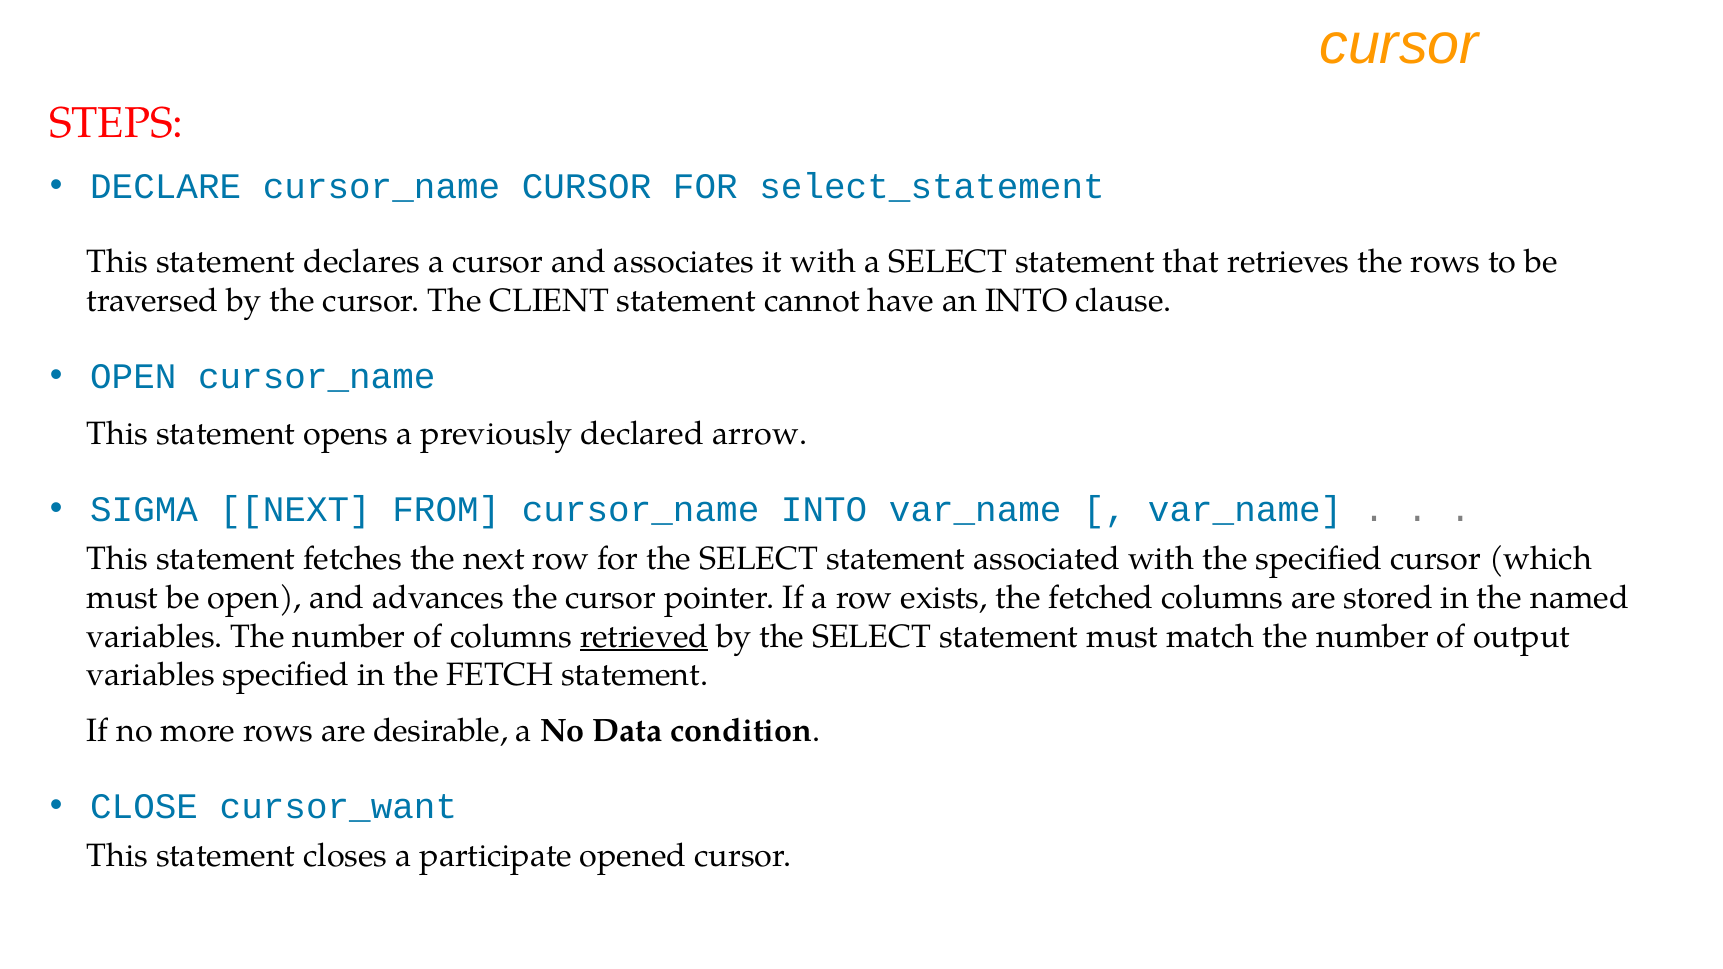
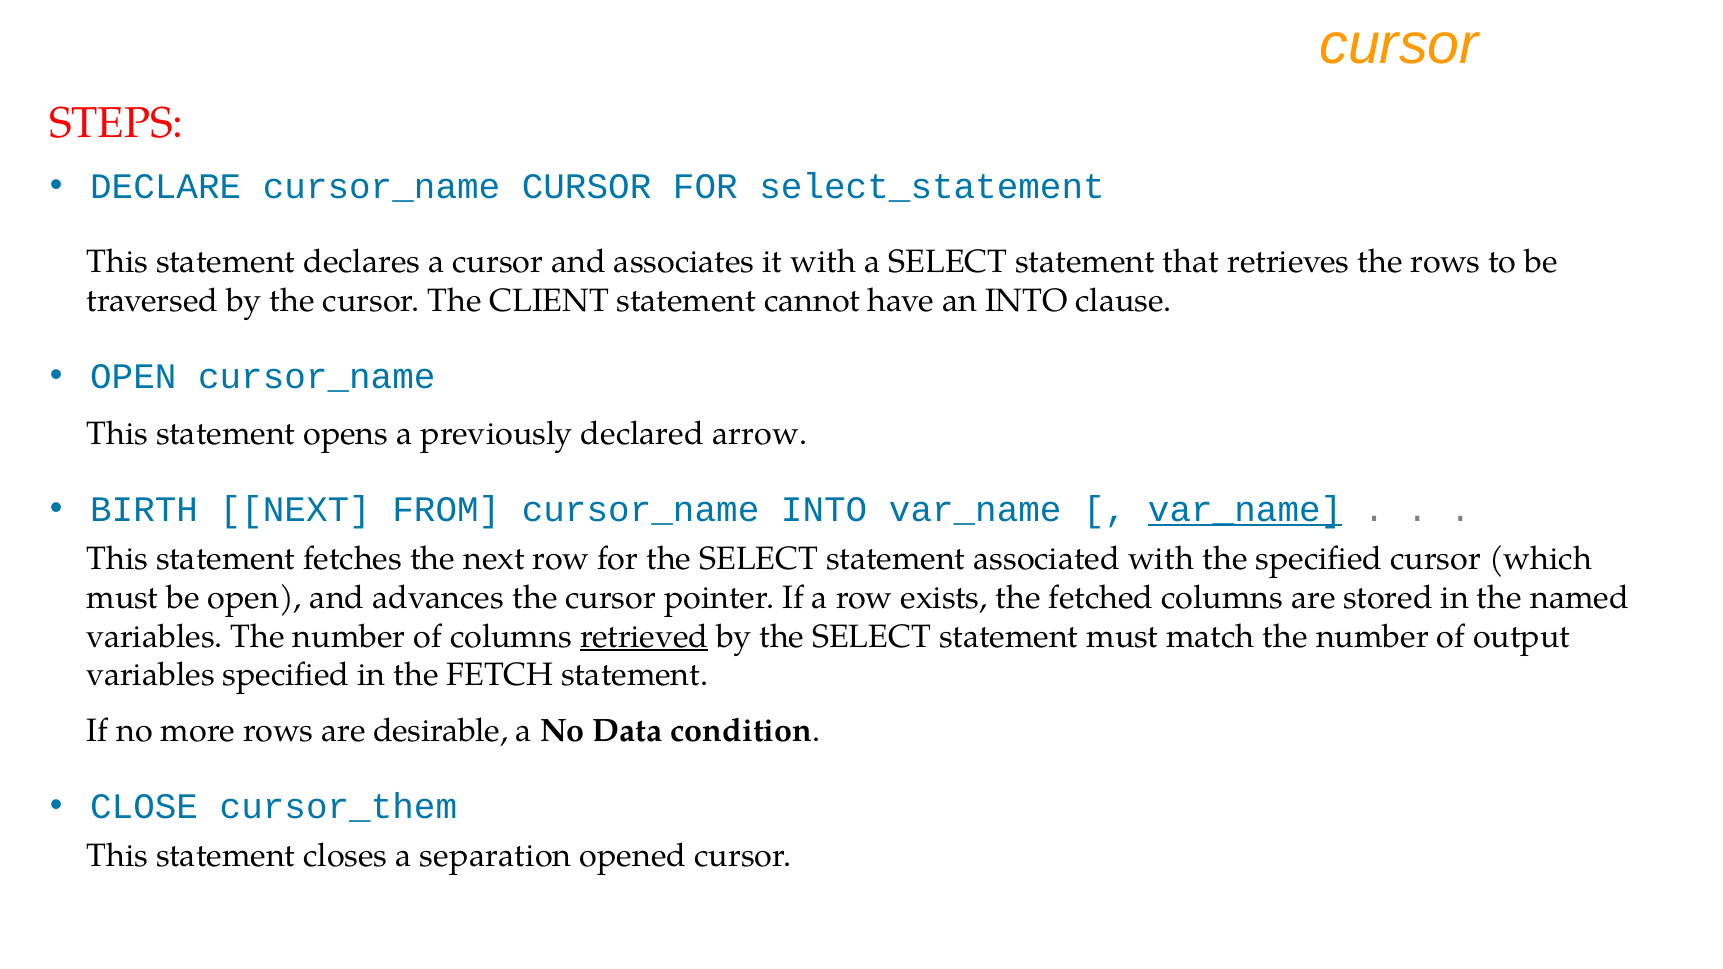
SIGMA: SIGMA -> BIRTH (144, 510)
var_name underline: none -> present (1245, 510)
cursor_want: cursor_want -> cursor_them (338, 807)
participate: participate -> separation (496, 856)
